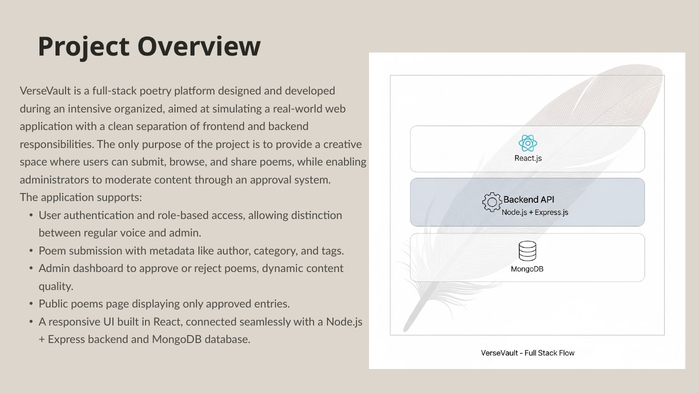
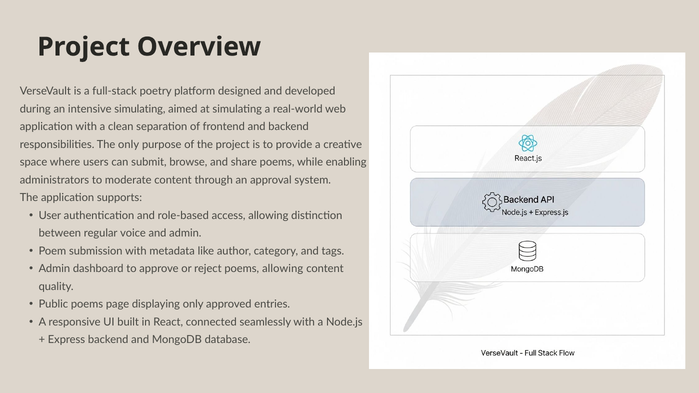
intensive organized: organized -> simulating (140, 109)
poems dynamic: dynamic -> allowing (283, 269)
